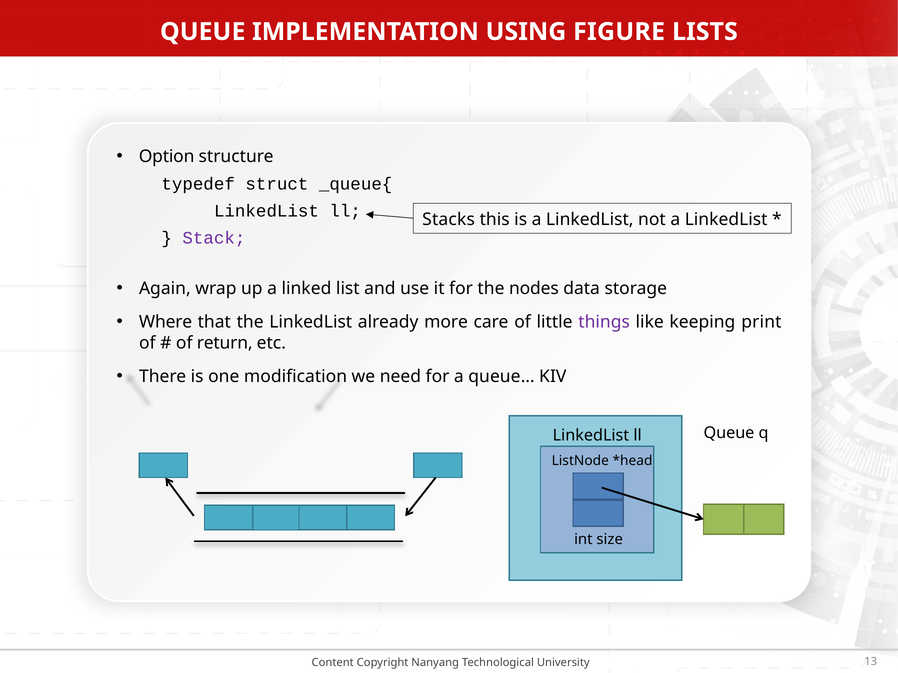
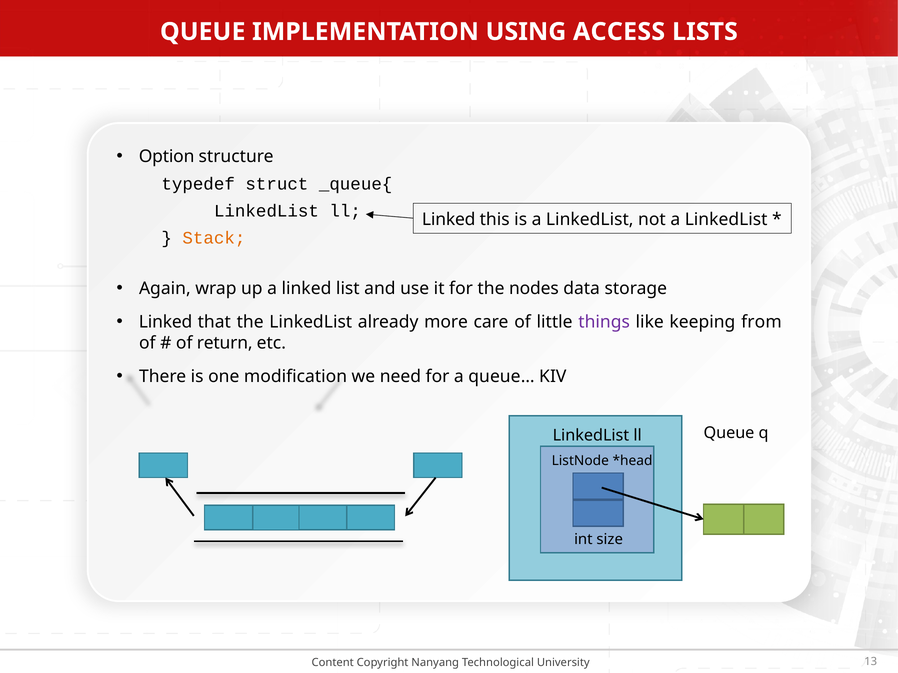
FIGURE: FIGURE -> ACCESS (619, 32)
Stacks: Stacks -> Linked (449, 220)
Stack colour: purple -> orange (214, 238)
Where: Where -> Linked (166, 322)
print: print -> from (761, 322)
